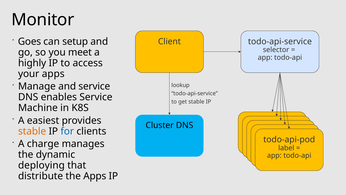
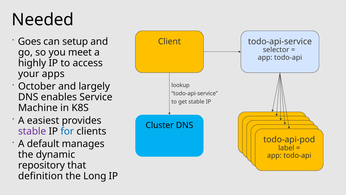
Monitor: Monitor -> Needed (43, 20)
Manage: Manage -> October (37, 86)
and service: service -> largely (94, 86)
stable colour: orange -> purple (32, 131)
charge: charge -> default (43, 144)
deploying: deploying -> repository (41, 165)
distribute: distribute -> definition (41, 176)
the Apps: Apps -> Long (95, 176)
